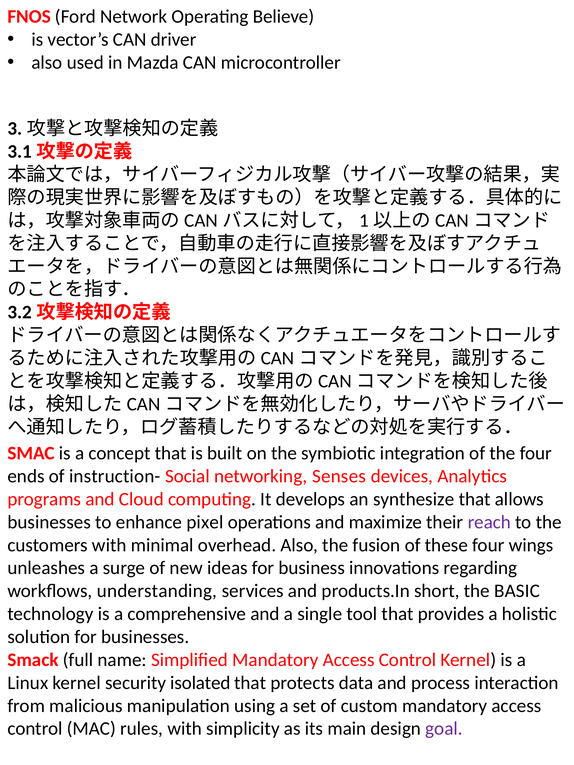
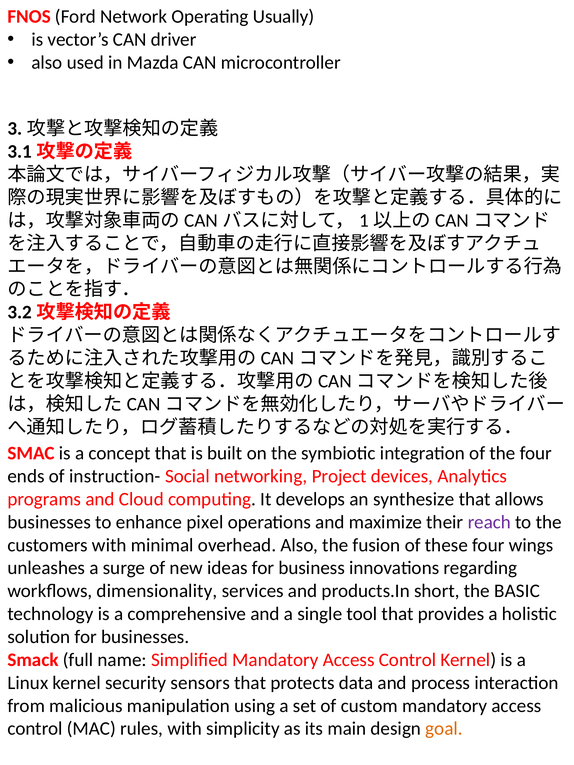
Believe: Believe -> Usually (284, 17)
Senses: Senses -> Project (339, 476)
understanding: understanding -> dimensionality (157, 591)
isolated: isolated -> sensors (200, 683)
goal colour: purple -> orange (444, 729)
